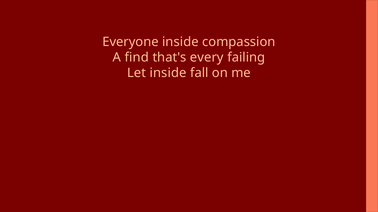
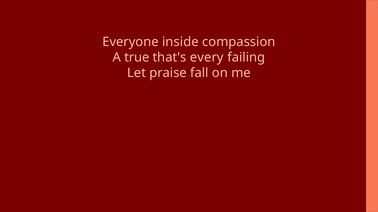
find: find -> true (137, 58)
Let inside: inside -> praise (168, 73)
